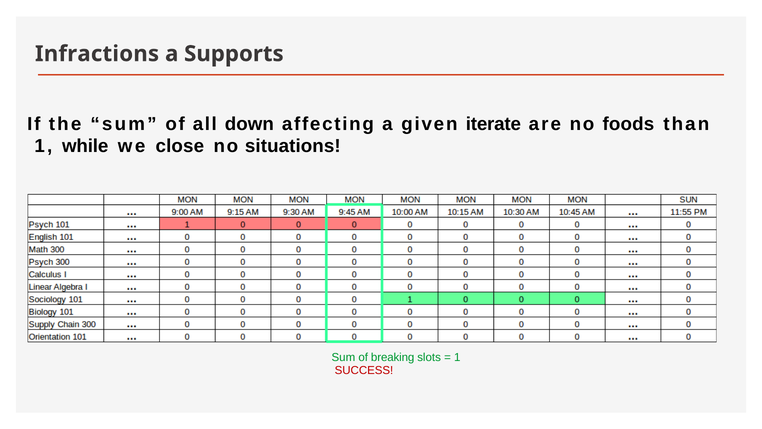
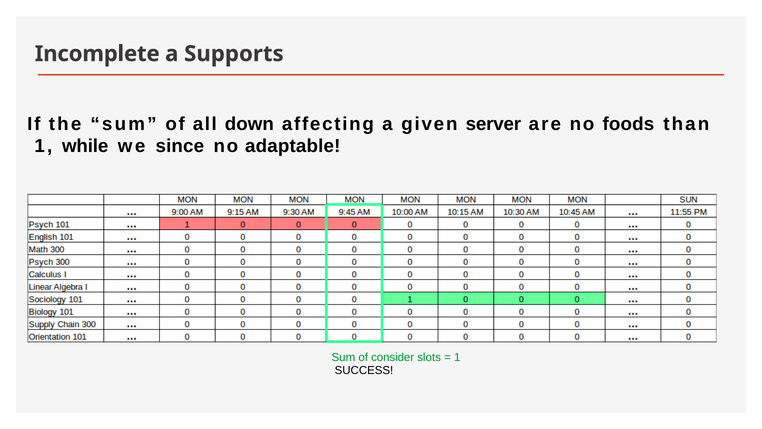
Infractions: Infractions -> Incomplete (97, 54)
iterate: iterate -> server (493, 124)
close: close -> since (180, 146)
situations: situations -> adaptable (293, 146)
breaking: breaking -> consider (393, 357)
SUCCESS colour: red -> black (364, 370)
